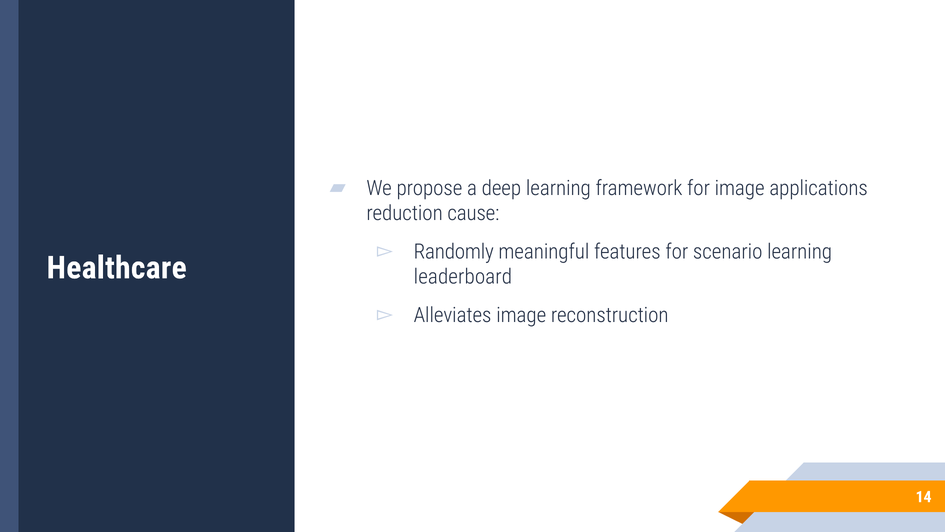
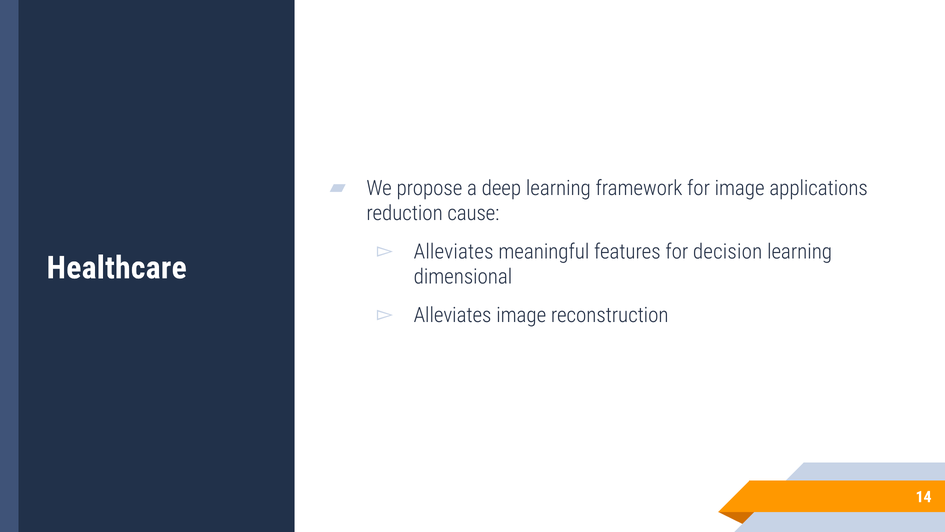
Randomly: Randomly -> Alleviates (454, 252)
scenario: scenario -> decision (728, 252)
leaderboard: leaderboard -> dimensional (463, 277)
